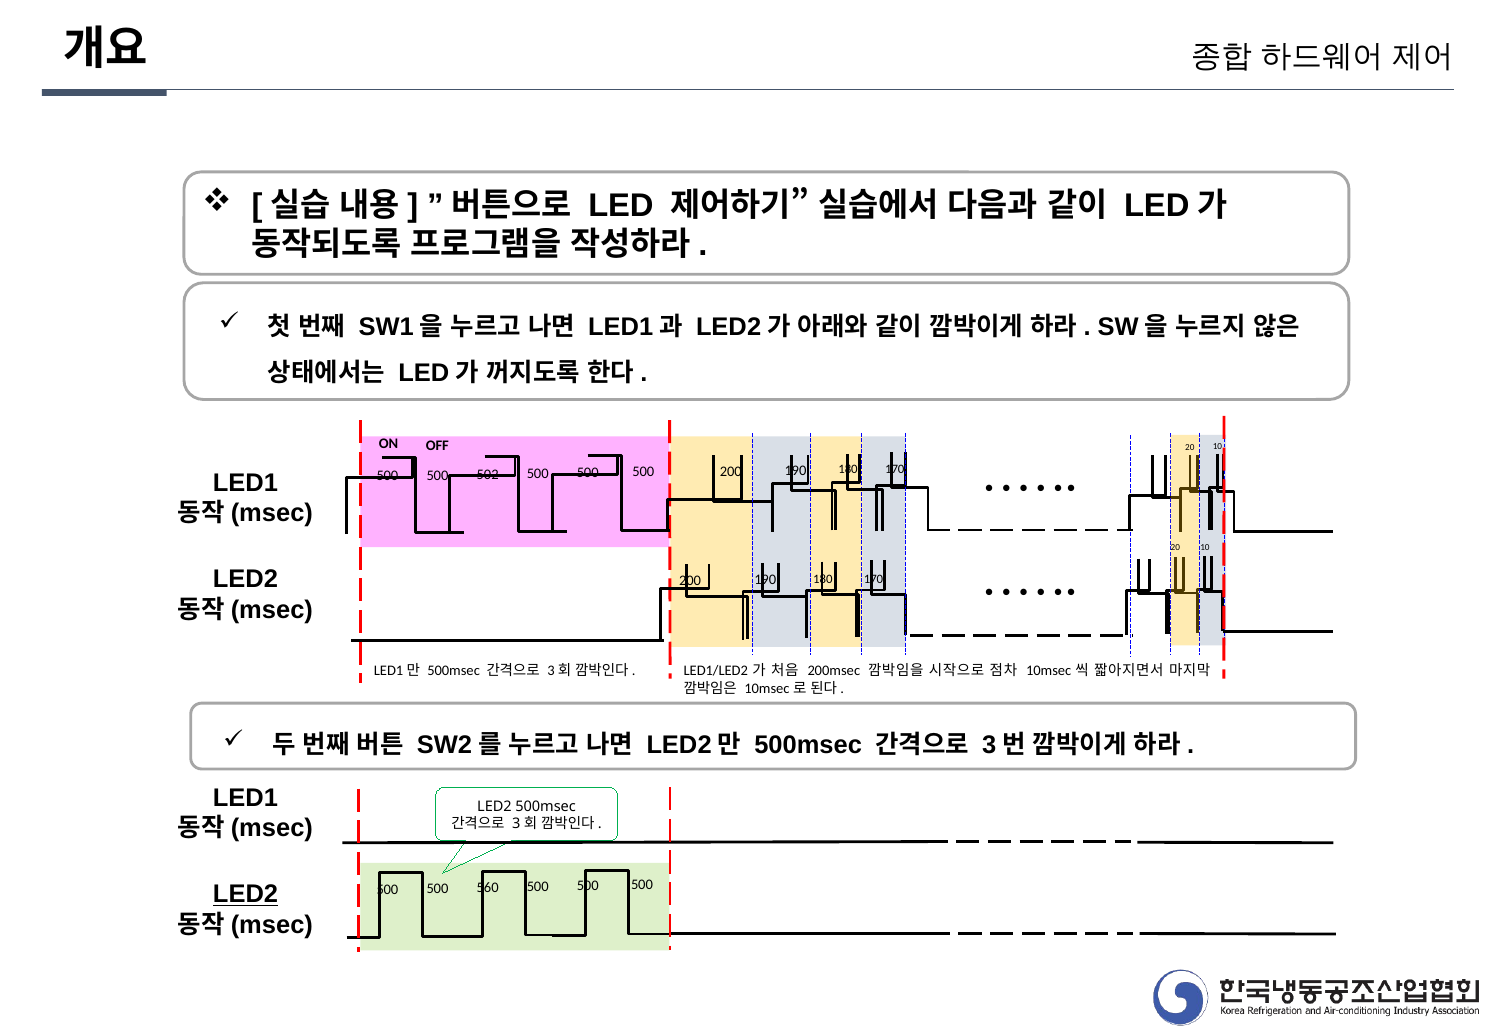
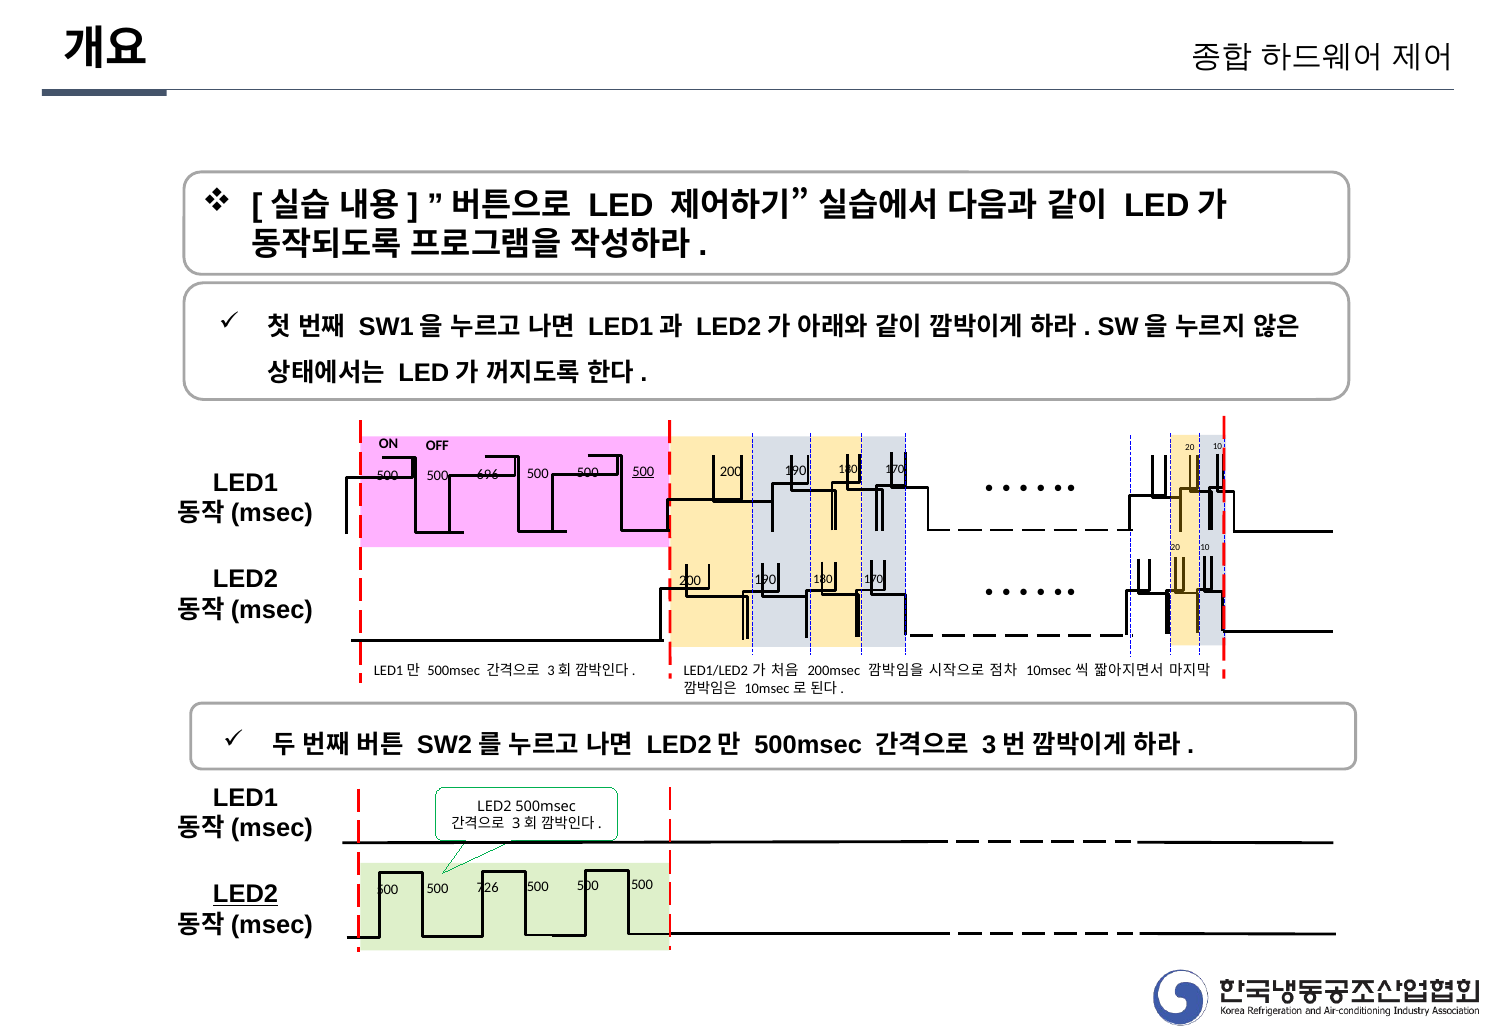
502: 502 -> 696 (488, 474)
500 underline: none -> present (643, 472)
560: 560 -> 726 (488, 888)
